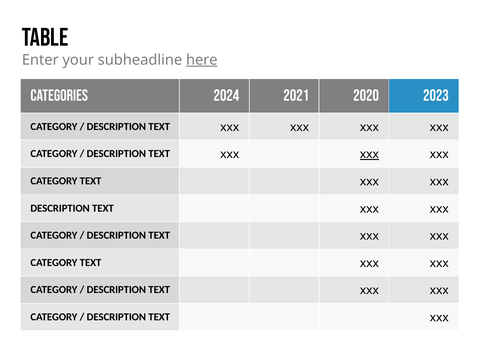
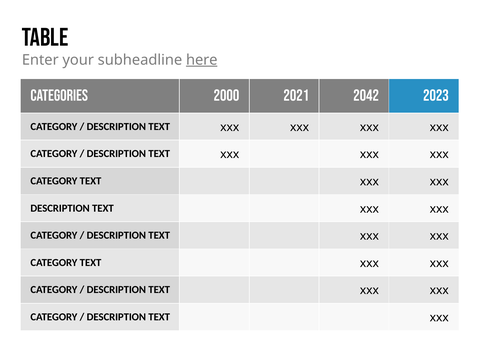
2024: 2024 -> 2000 (226, 95)
2020: 2020 -> 2042 (366, 95)
xxx underline: present -> none (369, 154)
